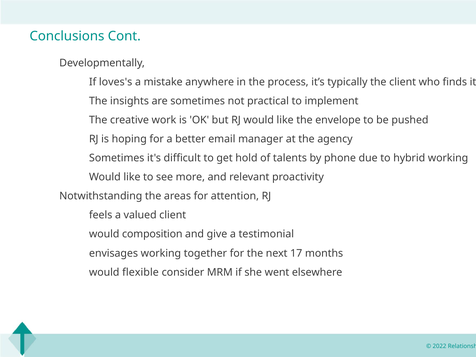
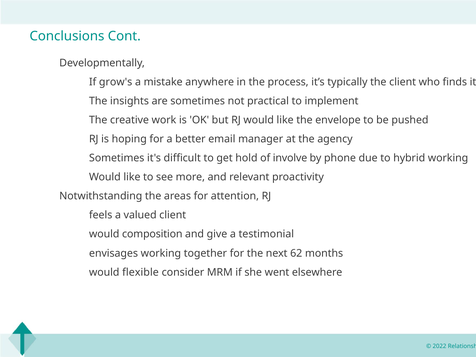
loves's: loves's -> grow's (116, 82)
talents: talents -> involve (290, 158)
17: 17 -> 62 (296, 253)
